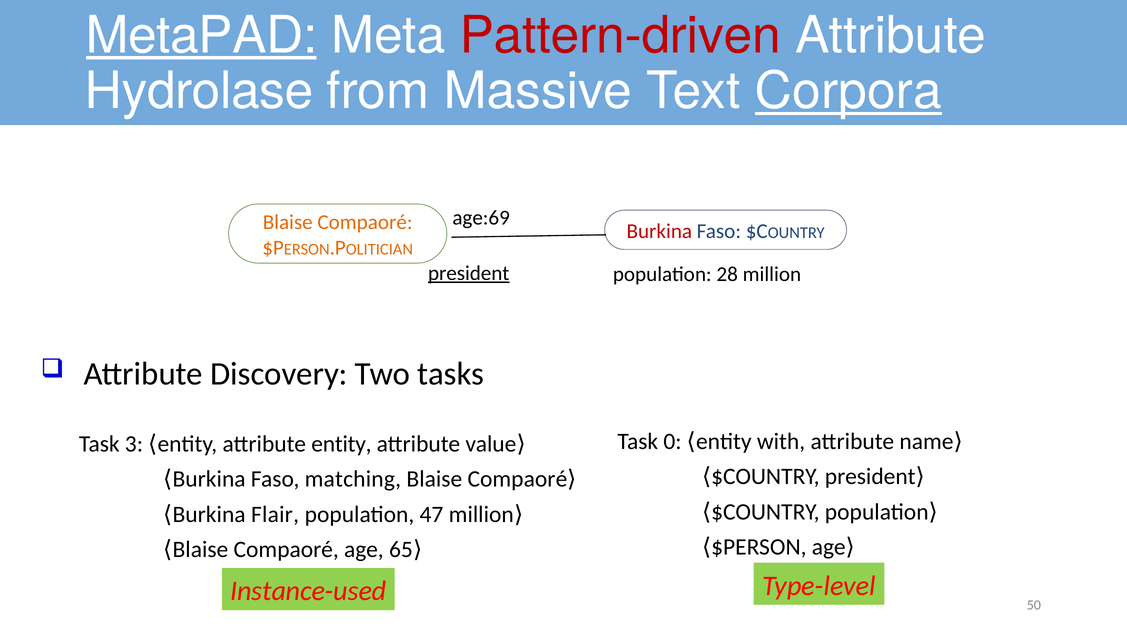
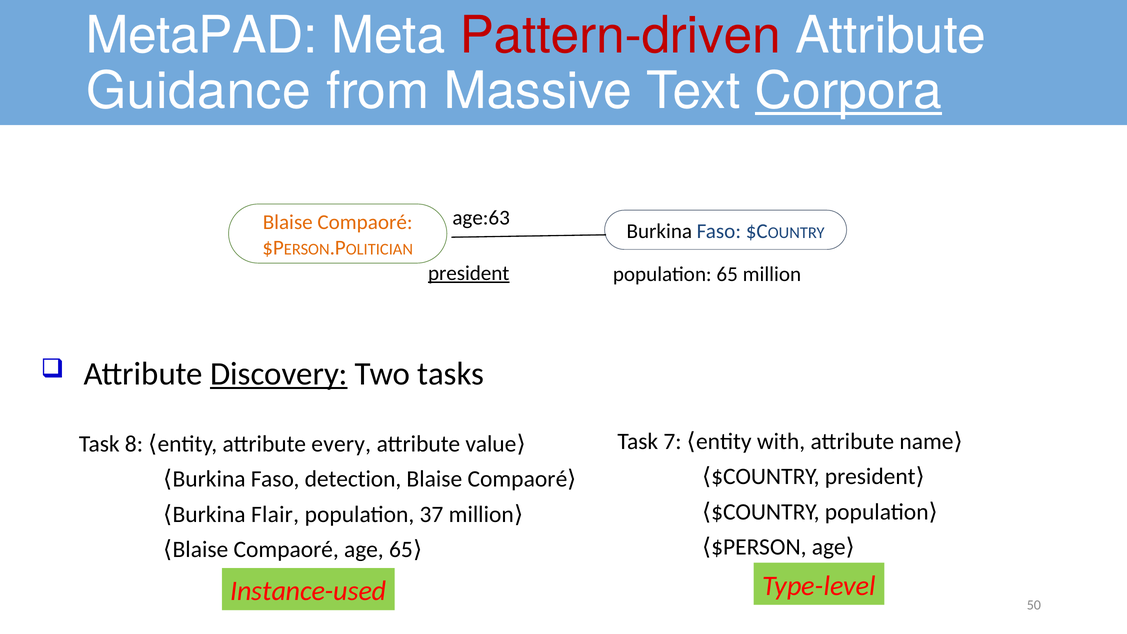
MetaPAD underline: present -> none (202, 36)
Hydrolase: Hydrolase -> Guidance (199, 91)
age:69: age:69 -> age:63 (481, 218)
Burkina colour: red -> black (659, 231)
28: 28 -> 65 (727, 274)
Discovery underline: none -> present (279, 374)
0: 0 -> 7 (673, 441)
3: 3 -> 8 (134, 444)
attribute entity: entity -> every (341, 444)
matching: matching -> detection (353, 479)
47: 47 -> 37 (431, 514)
